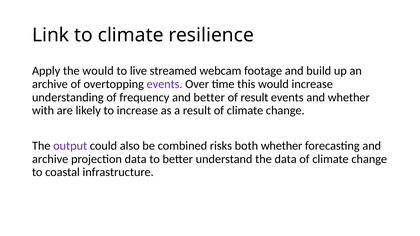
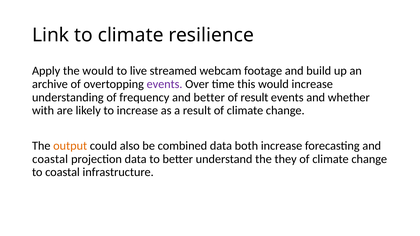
output colour: purple -> orange (70, 146)
combined risks: risks -> data (221, 146)
both whether: whether -> increase (282, 146)
archive: archive -> coastal (50, 159)
the data: data -> they (286, 159)
